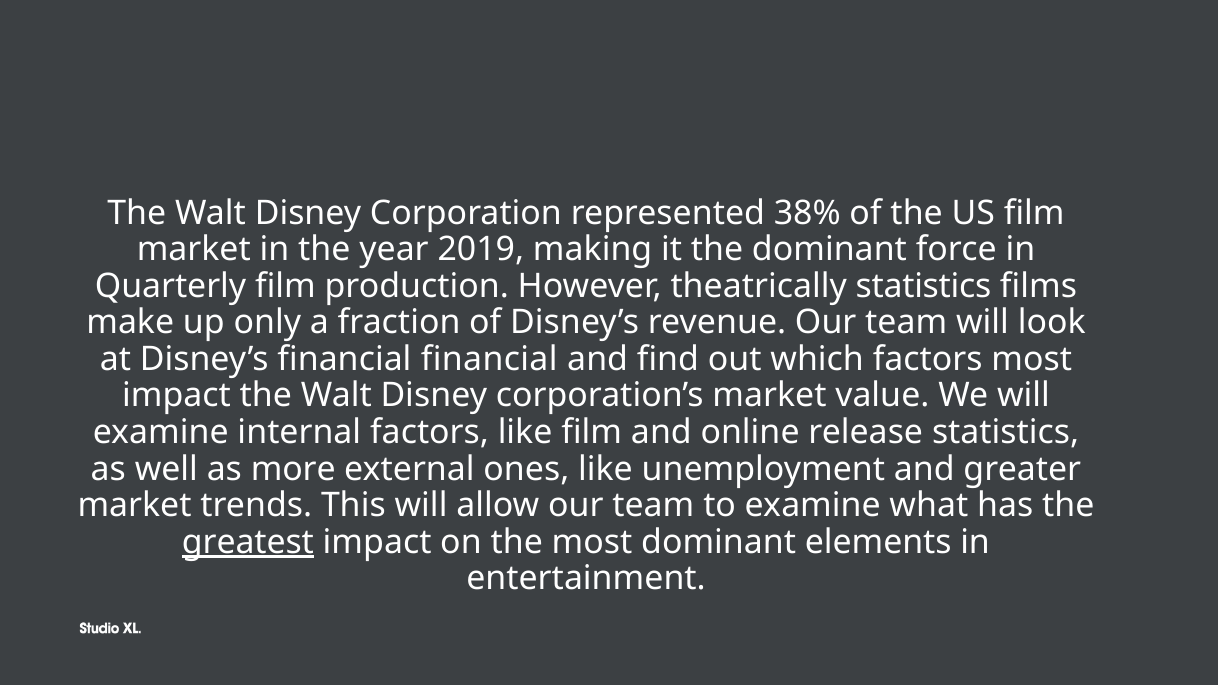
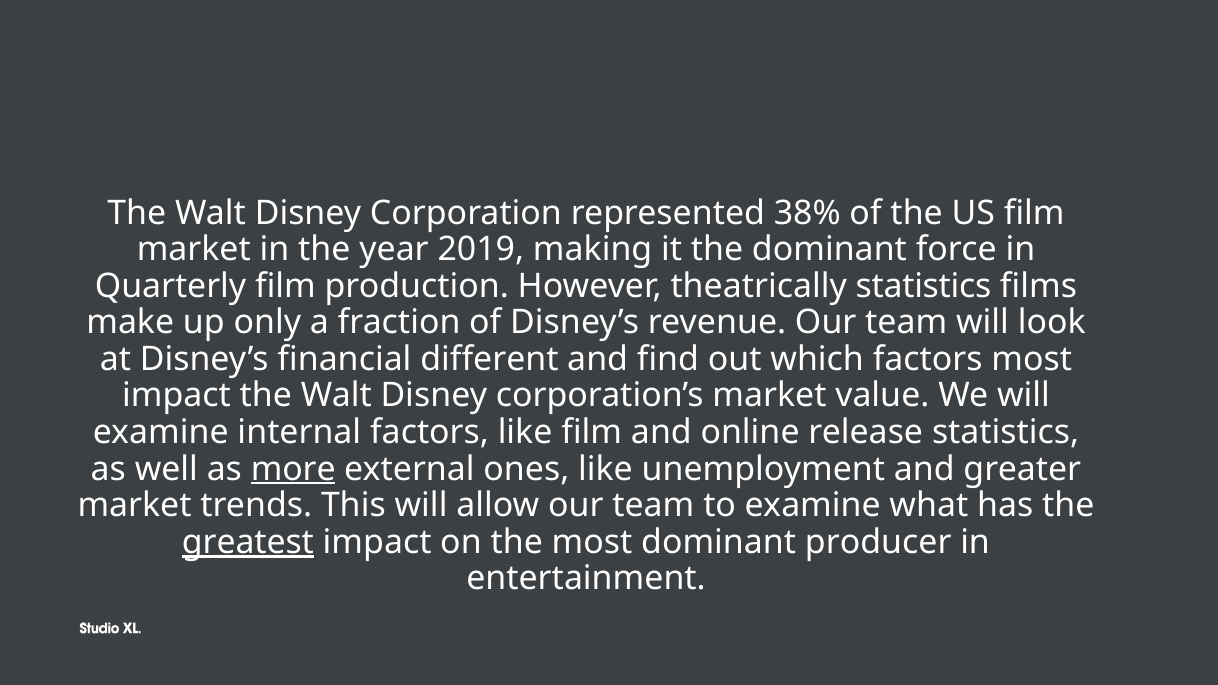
financial financial: financial -> different (489, 359)
more underline: none -> present (293, 469)
elements: elements -> producer (878, 542)
